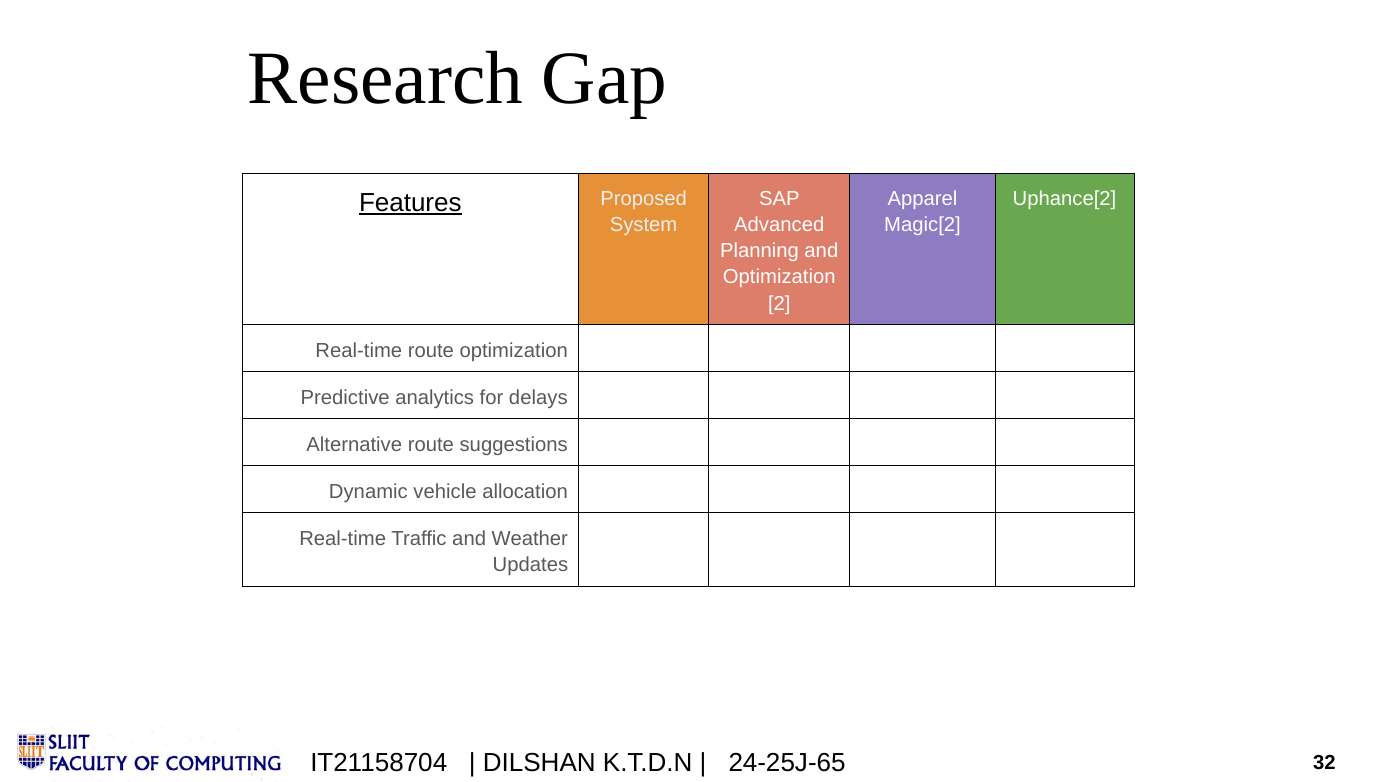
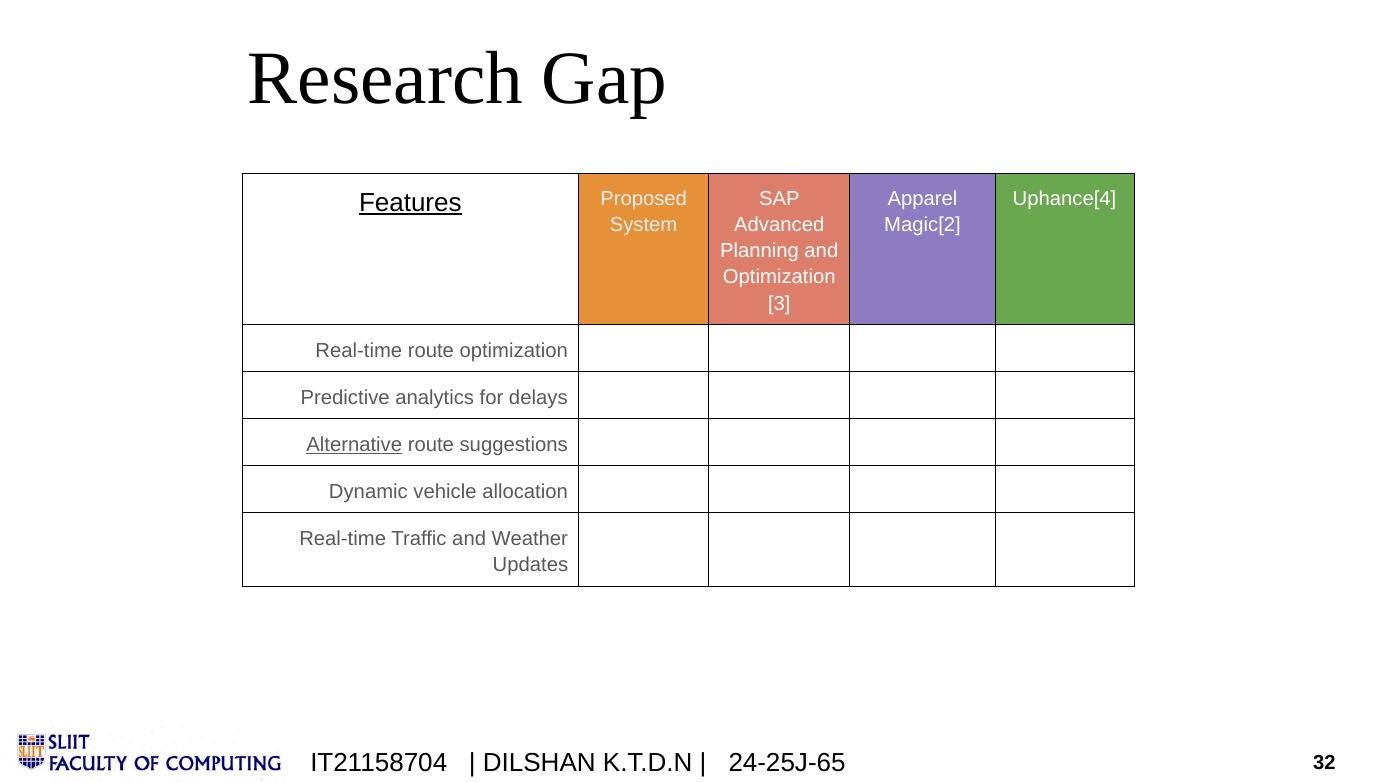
Uphance[2: Uphance[2 -> Uphance[4 (1065, 199)
2: 2 -> 3 (779, 303)
Alternative underline: none -> present (354, 444)
